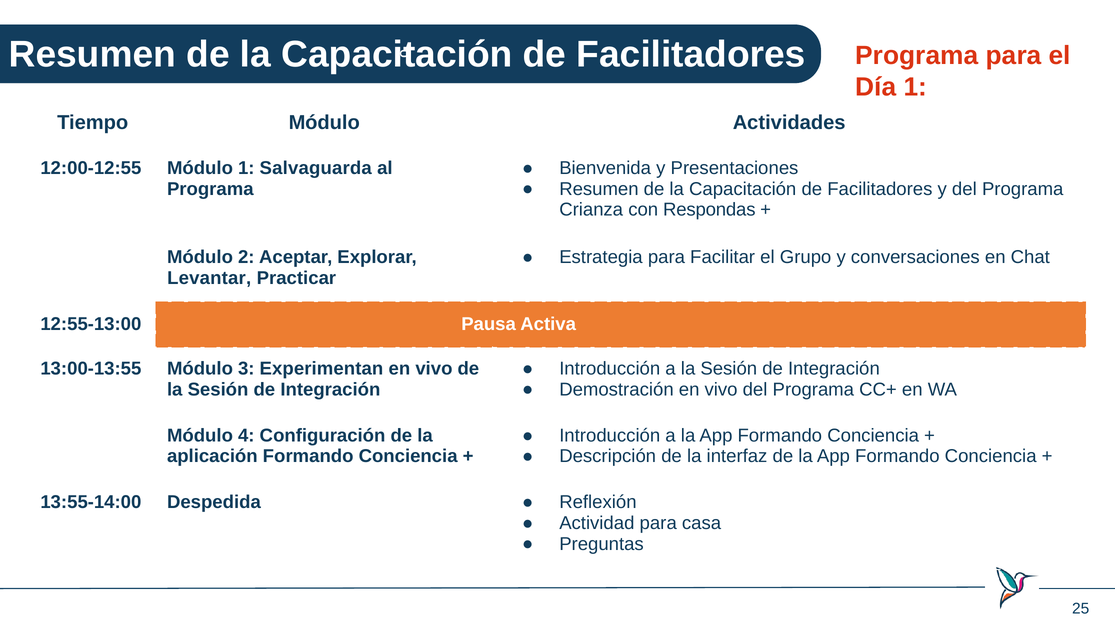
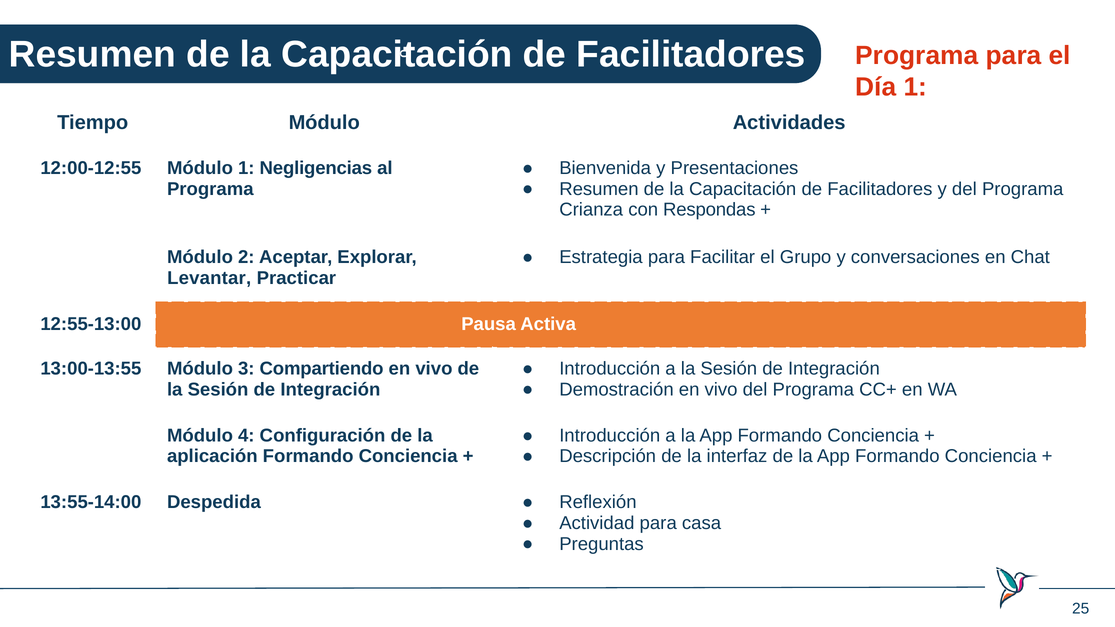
Salvaguarda: Salvaguarda -> Negligencias (316, 168)
Experimentan: Experimentan -> Compartiendo (322, 369)
